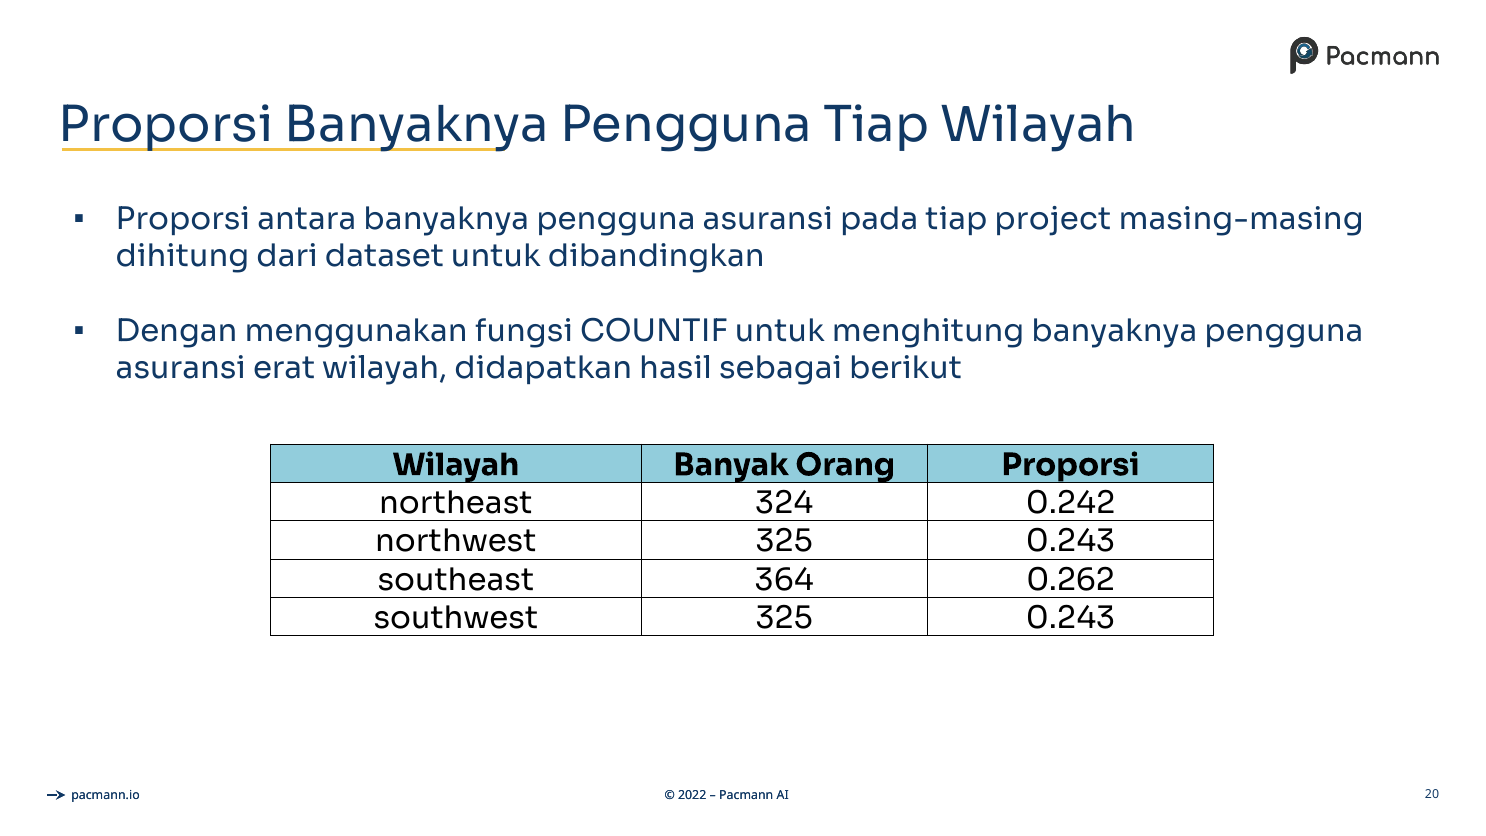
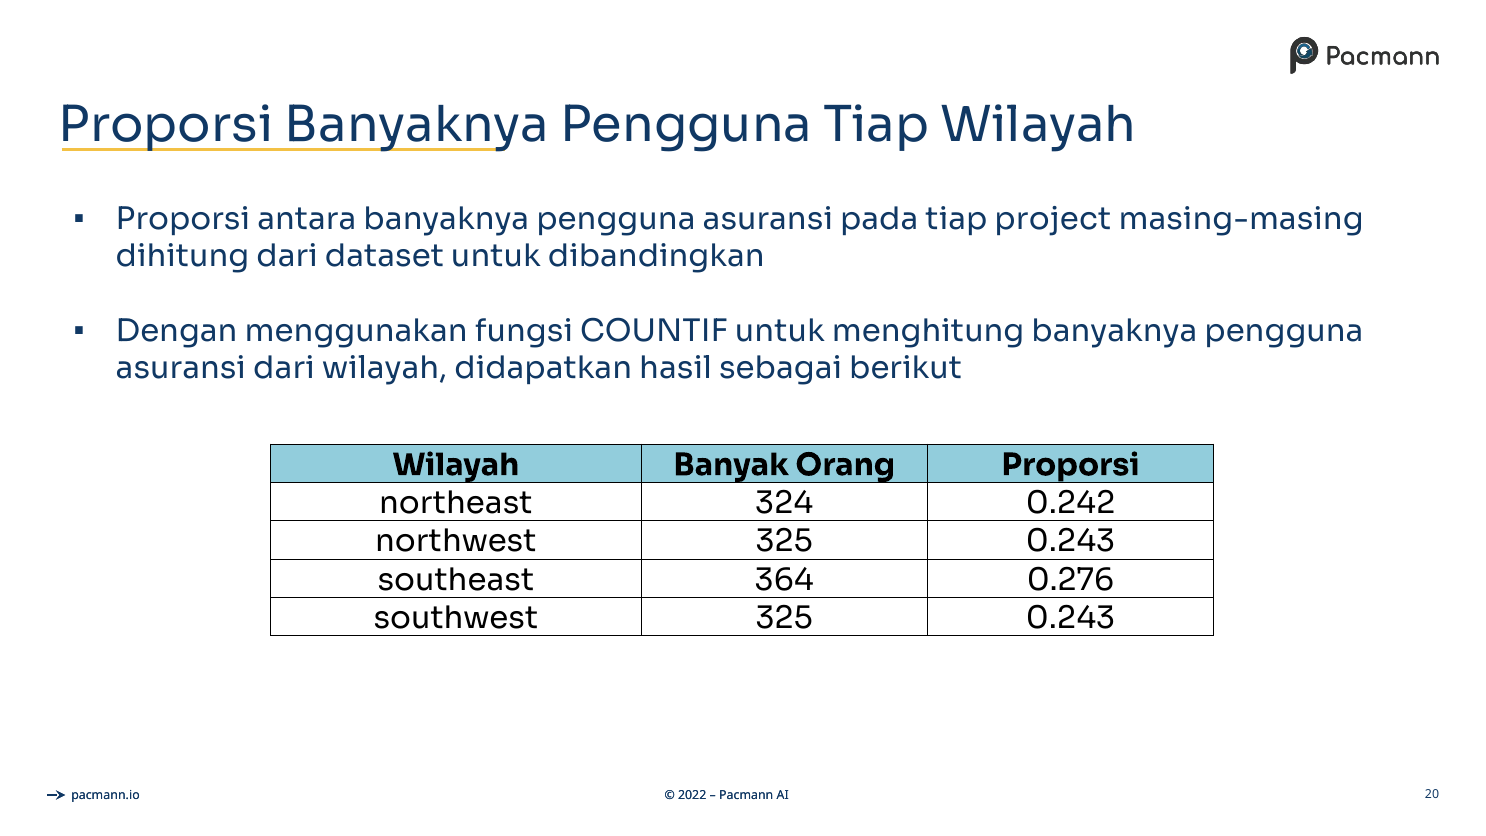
asuransi erat: erat -> dari (284, 368)
0.262: 0.262 -> 0.276 (1071, 580)
